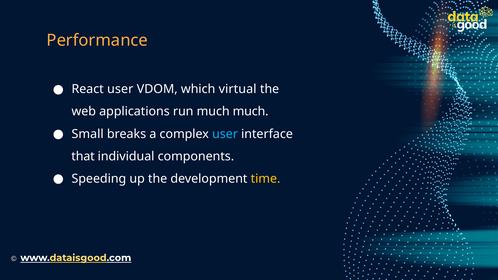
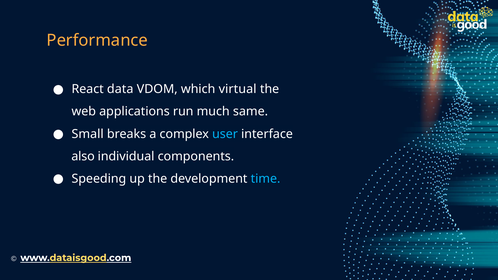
React user: user -> data (120, 89)
much much: much -> same (251, 112)
that: that -> also (83, 156)
time colour: yellow -> light blue (266, 179)
